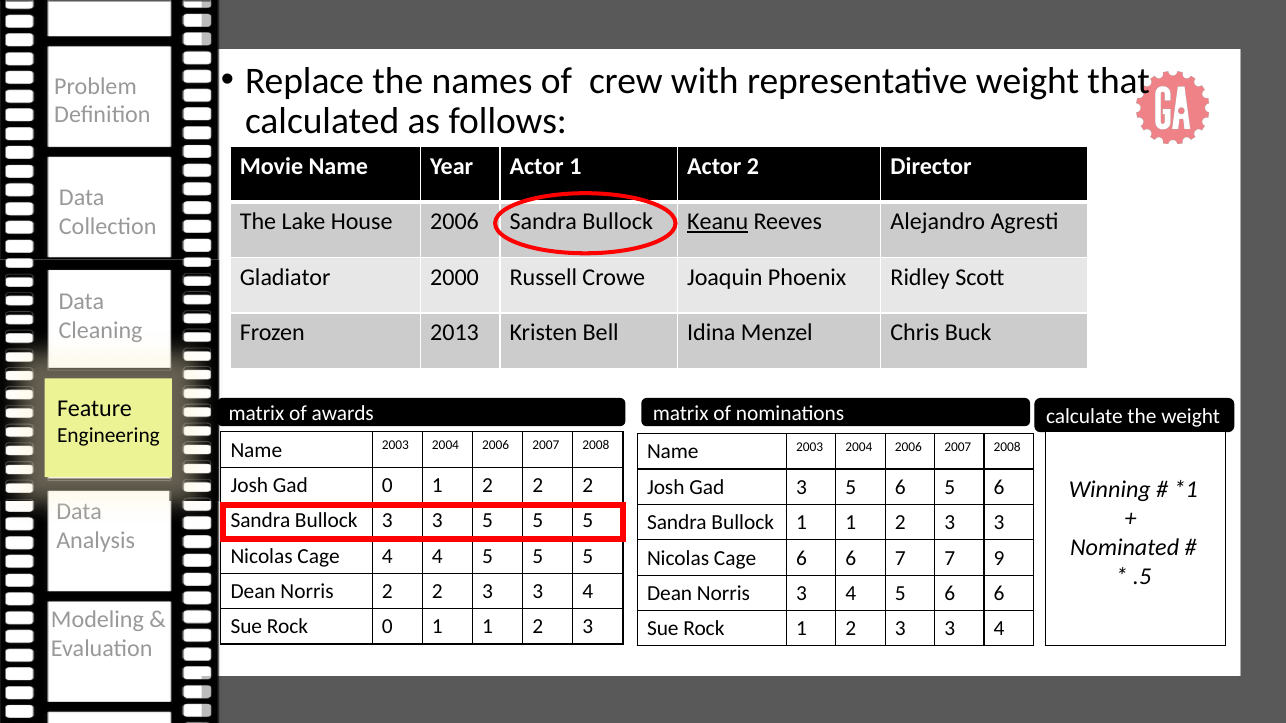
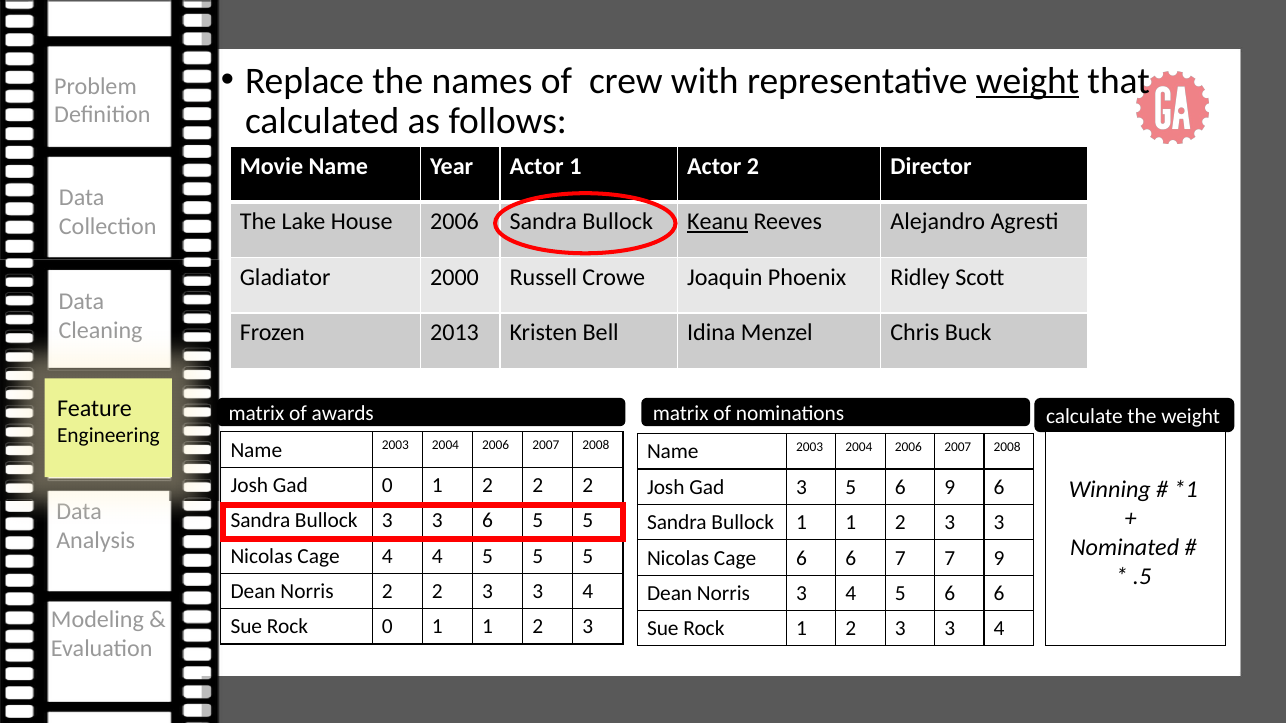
weight underline: none -> present (1028, 81)
6 5: 5 -> 9 (950, 487)
3 3 5: 5 -> 6 (488, 521)
